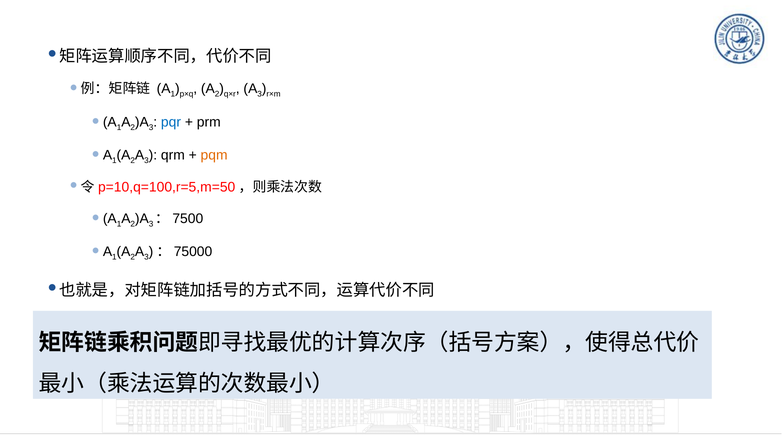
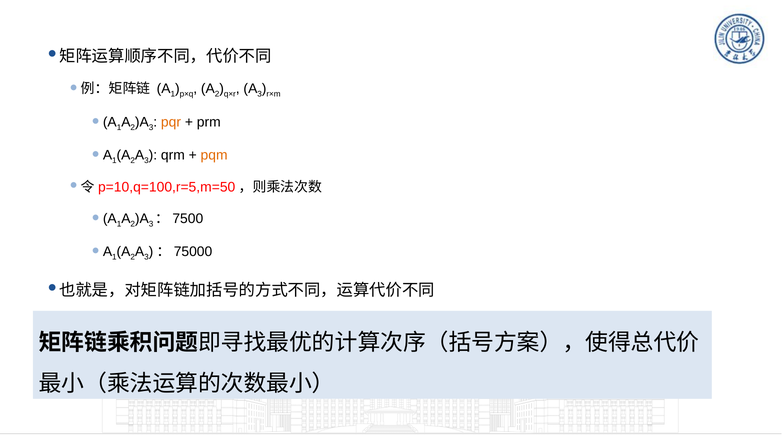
pqr colour: blue -> orange (171, 122)
